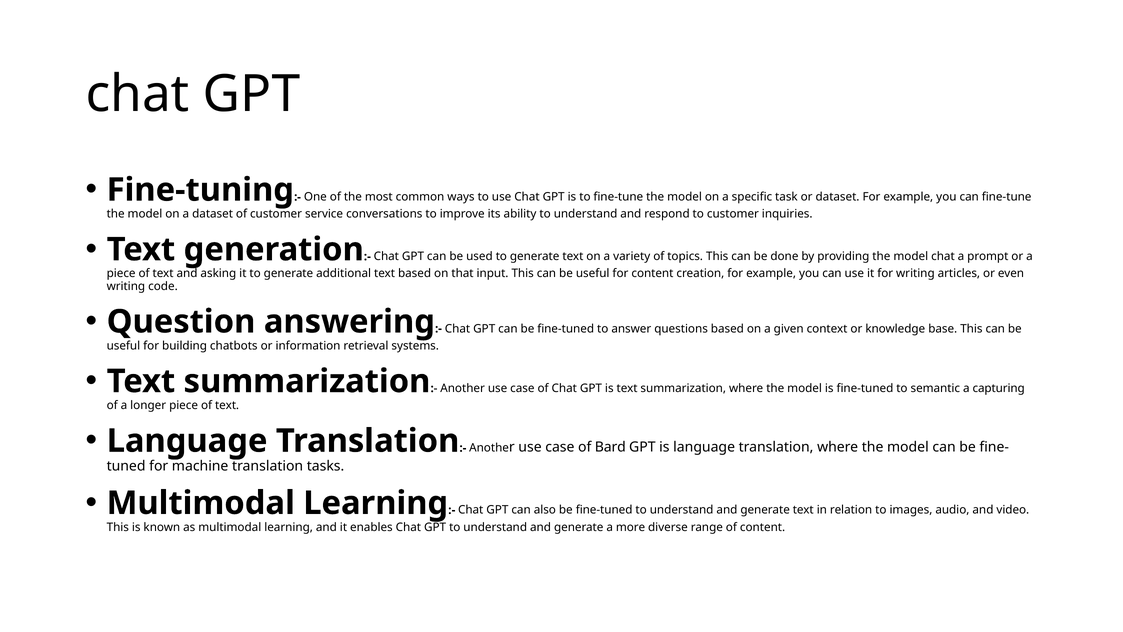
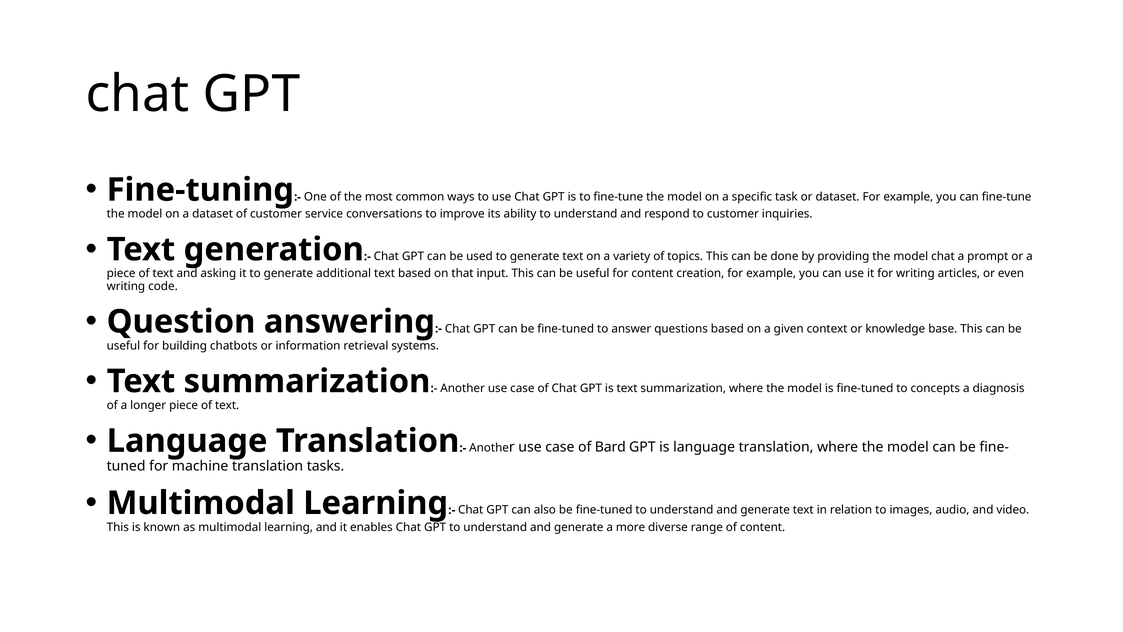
semantic: semantic -> concepts (935, 388)
capturing: capturing -> diagnosis (999, 388)
